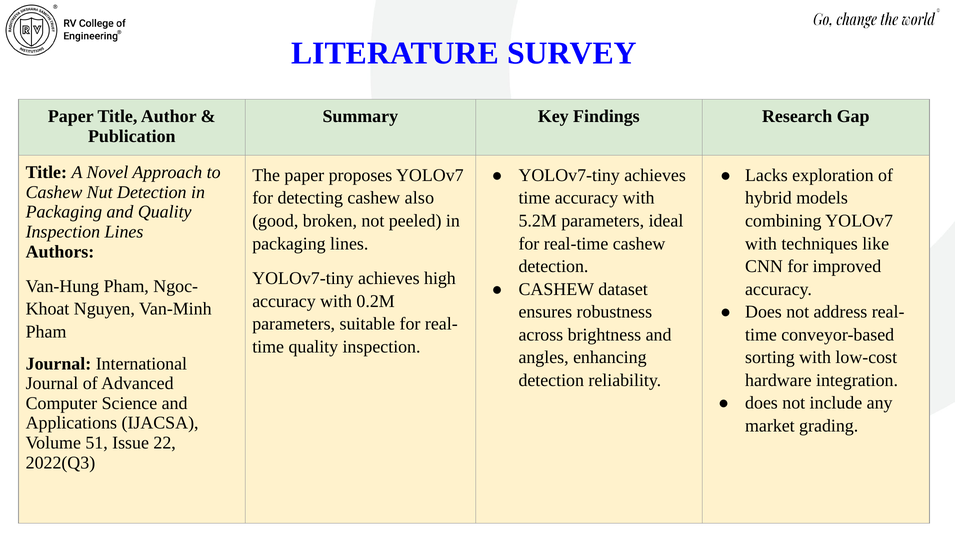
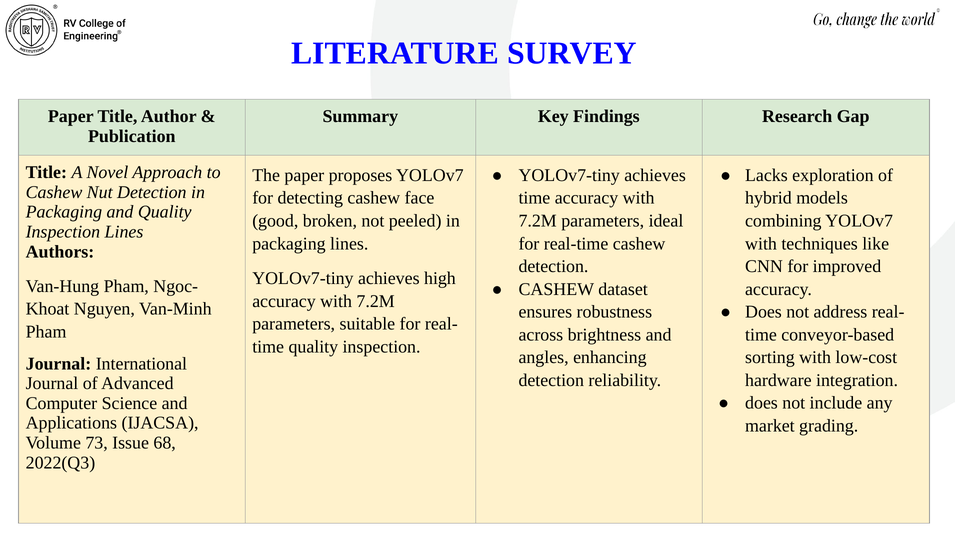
also: also -> face (419, 198)
5.2M: 5.2M -> 7.2M (538, 221)
0.2M: 0.2M -> 7.2M (376, 301)
51: 51 -> 73 (97, 443)
22: 22 -> 68 (165, 443)
